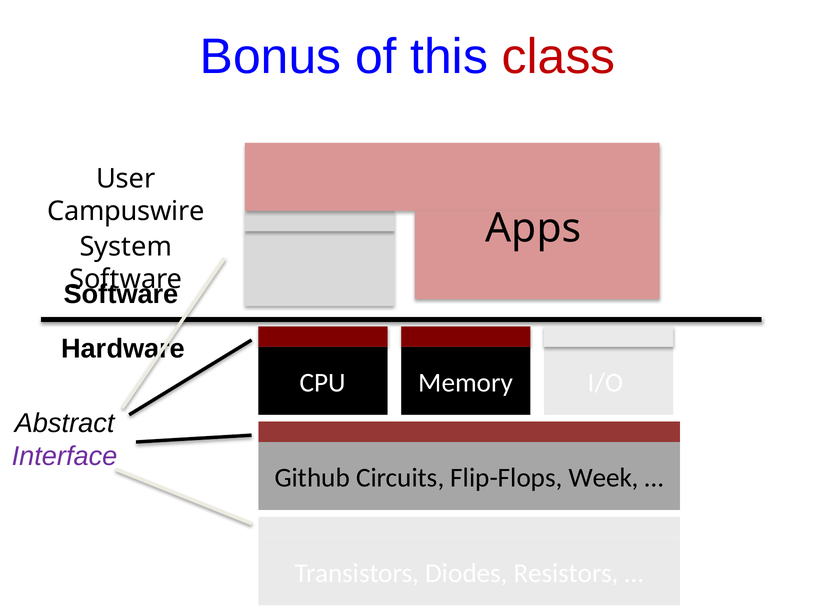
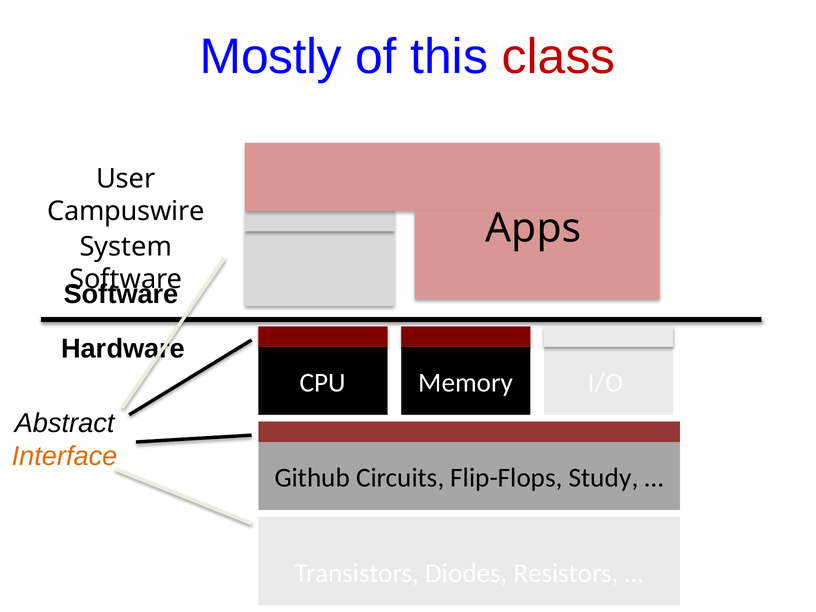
Bonus: Bonus -> Mostly (271, 57)
Interface colour: purple -> orange (65, 456)
Week: Week -> Study (604, 478)
